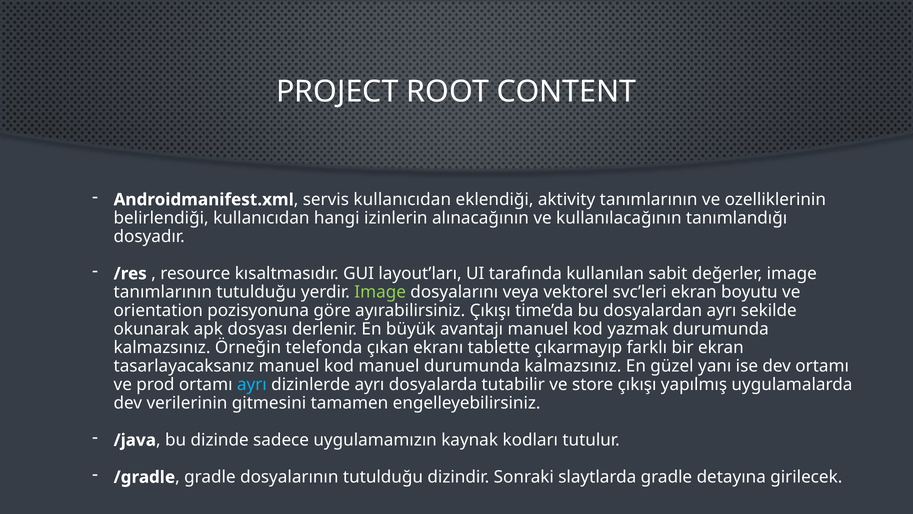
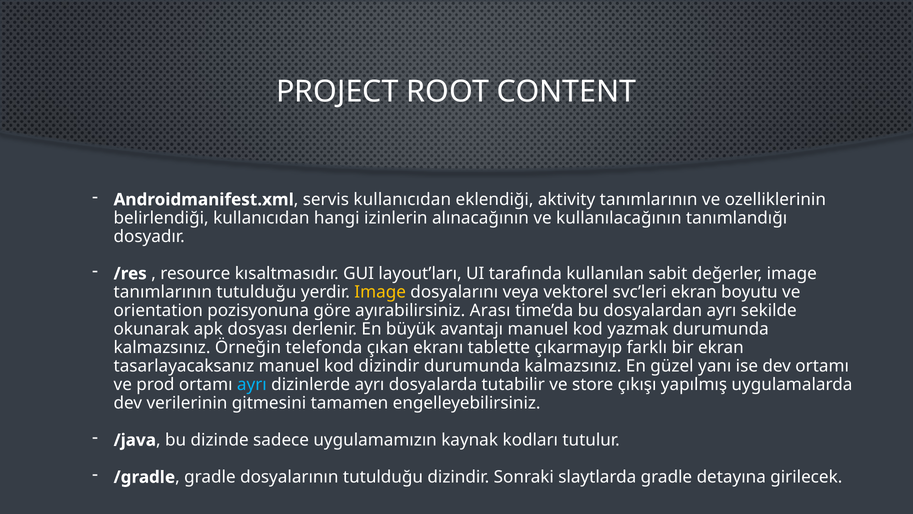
Image colour: light green -> yellow (380, 292)
ayırabilirsiniz Çıkışı: Çıkışı -> Arası (490, 310)
kod manuel: manuel -> dizindir (389, 366)
